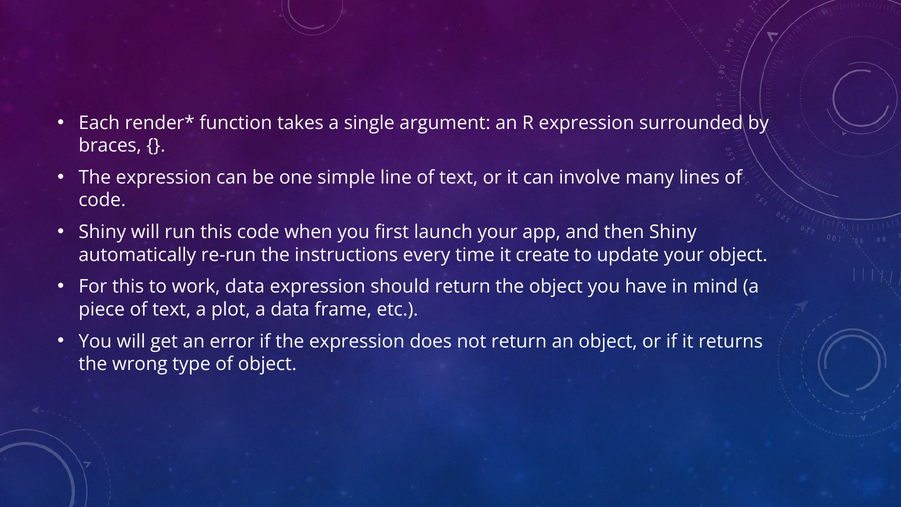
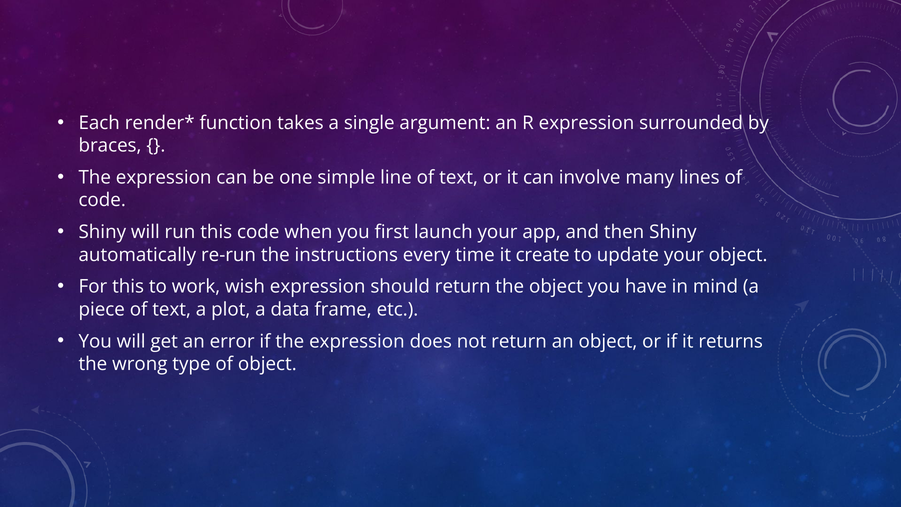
work data: data -> wish (245, 287)
